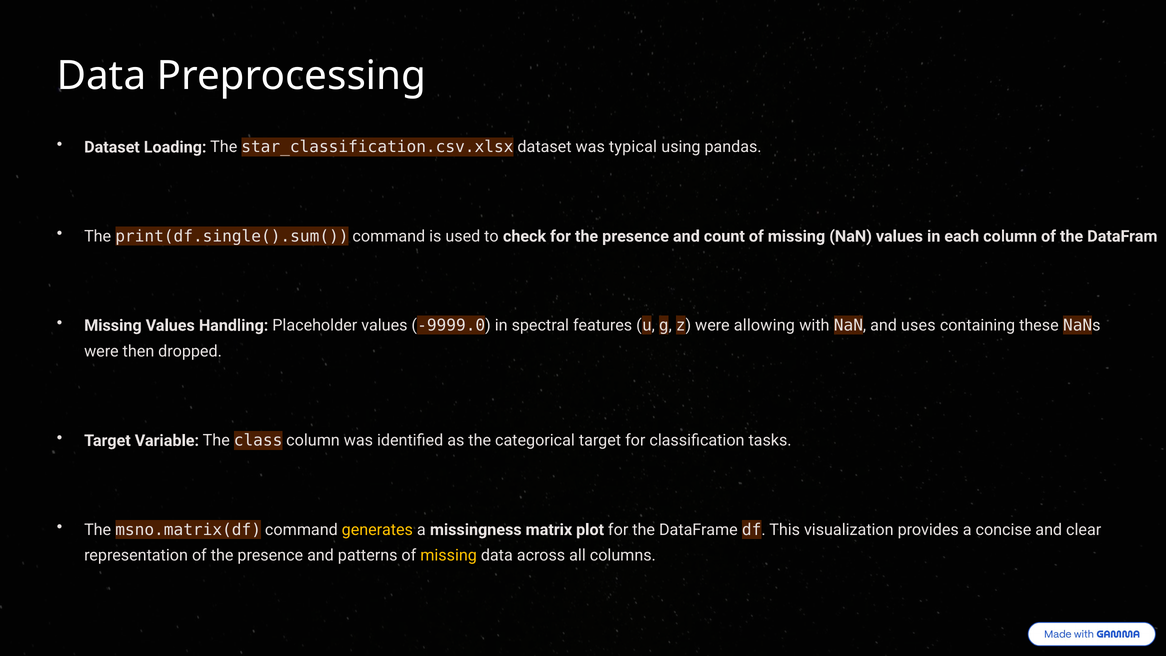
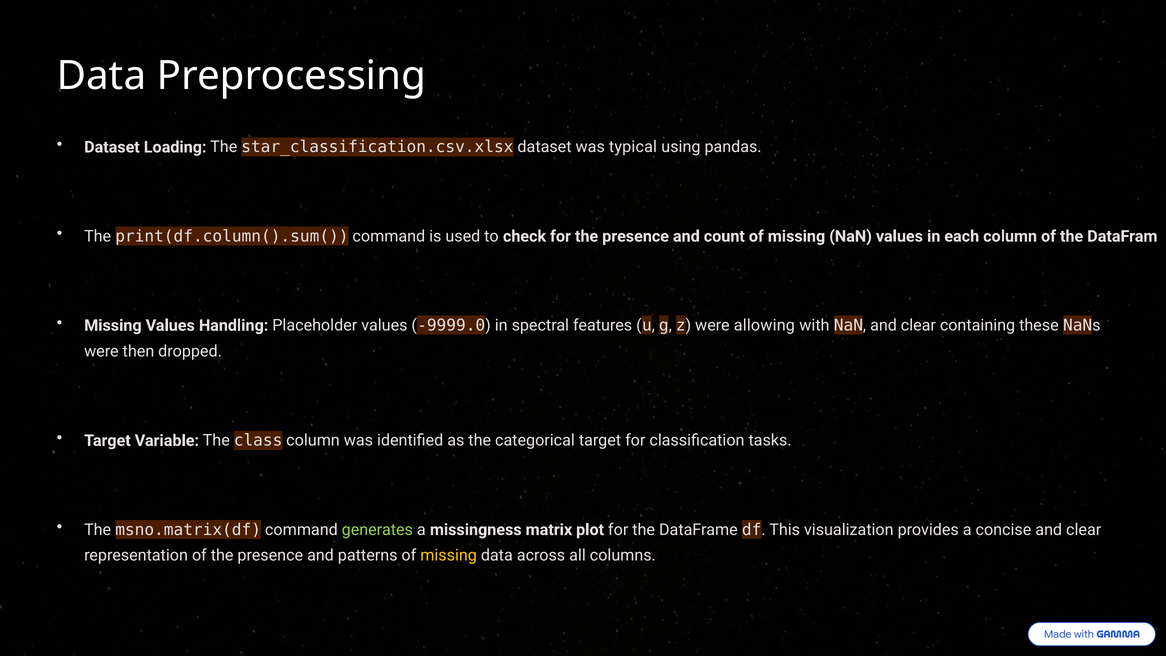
print(df.single().sum(: print(df.single().sum( -> print(df.column().sum( (232, 236)
NaN and uses: uses -> clear (918, 325)
generates colour: yellow -> light green (377, 530)
